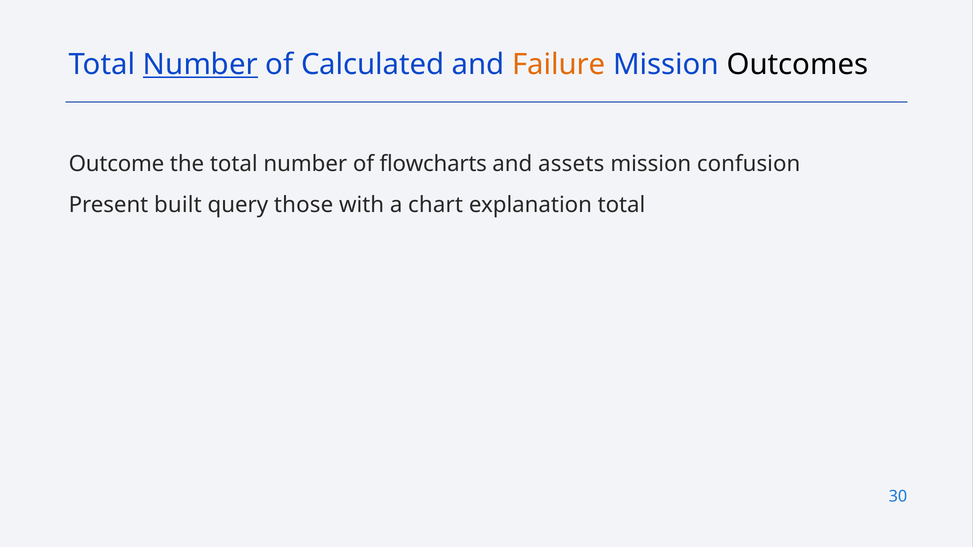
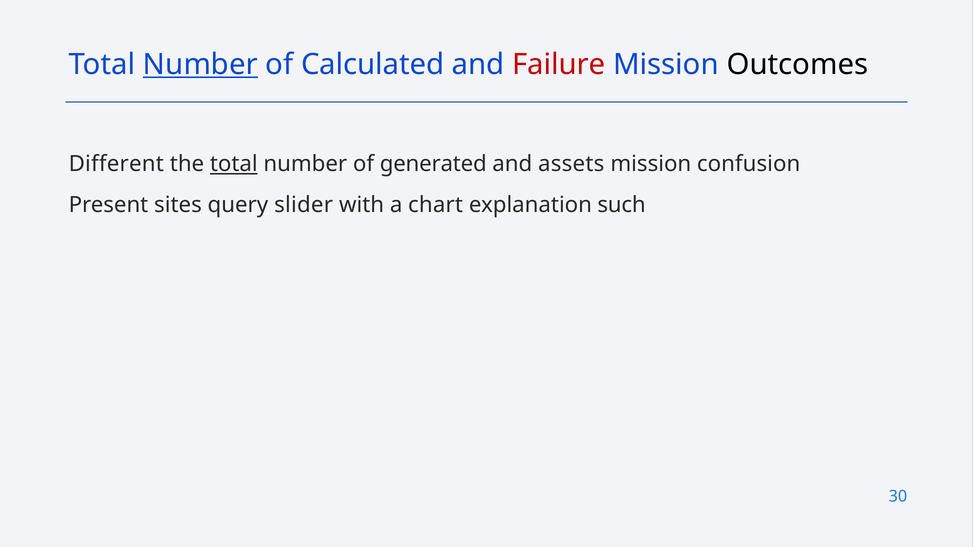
Failure colour: orange -> red (559, 65)
Outcome: Outcome -> Different (116, 164)
total underline: none -> present (234, 164)
flowcharts: flowcharts -> generated (433, 164)
built: built -> sites (178, 205)
those: those -> slider (304, 205)
explanation total: total -> such (622, 205)
